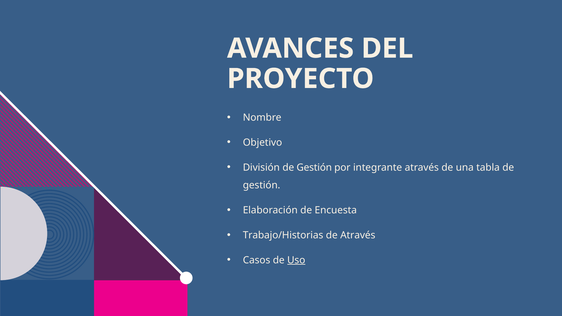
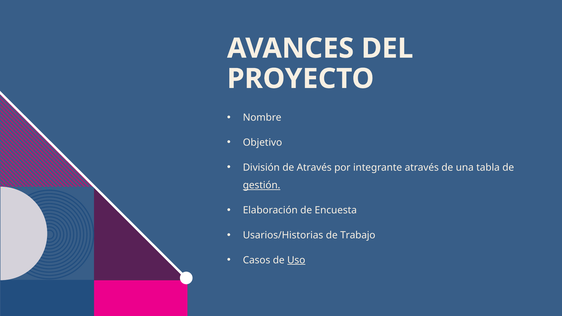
División de Gestión: Gestión -> Através (314, 168)
gestión underline: none -> present (262, 185)
Trabajo/Historias: Trabajo/Historias -> Usarios/Historias (283, 235)
de Através: Através -> Trabajo (358, 235)
